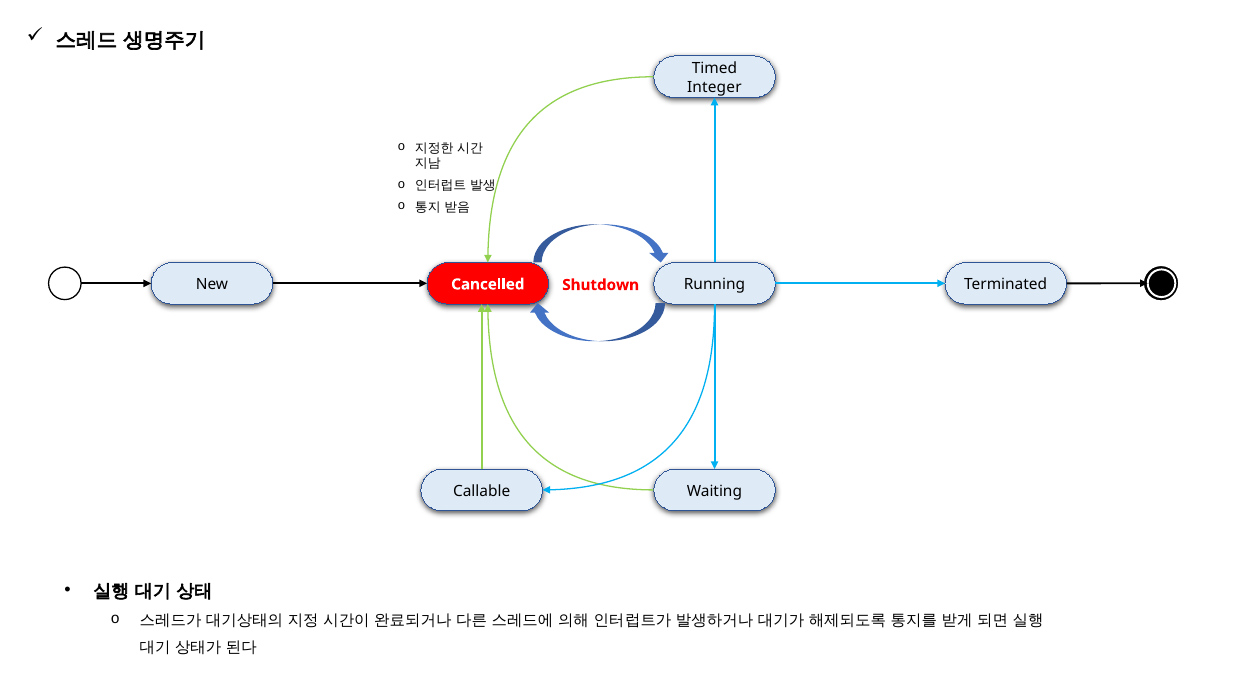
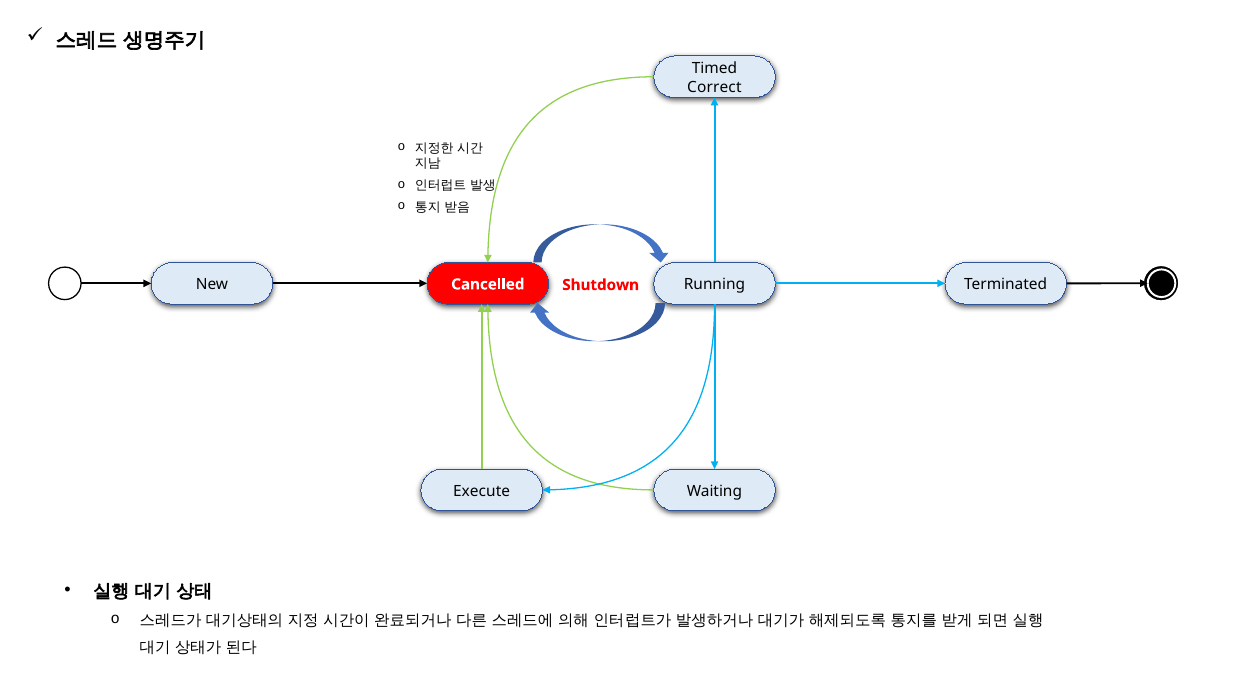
Integer: Integer -> Correct (714, 87)
Callable: Callable -> Execute (482, 491)
